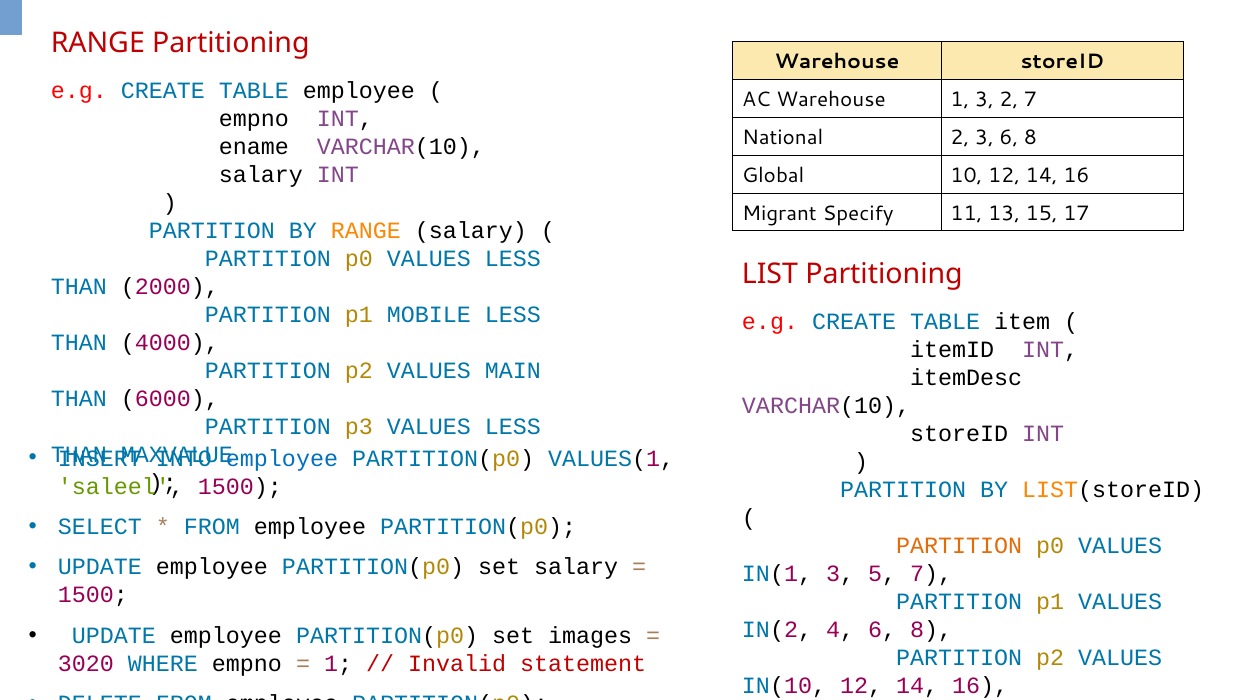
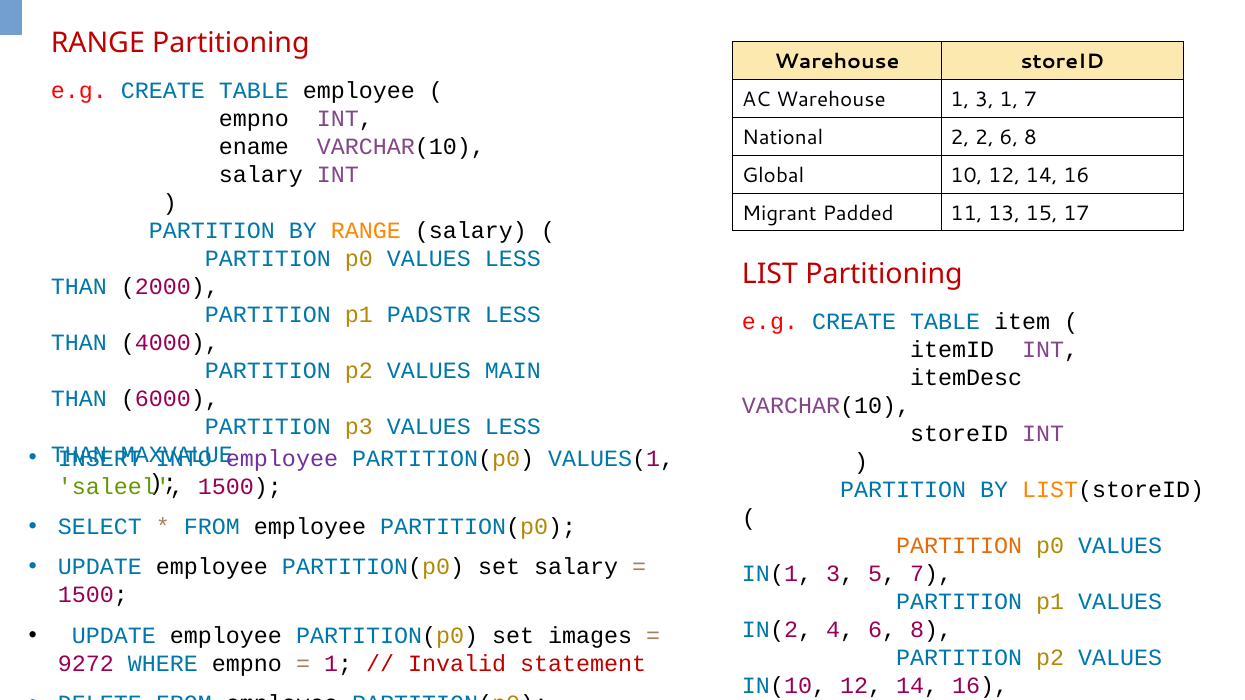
3 2: 2 -> 1 (1009, 100)
2 3: 3 -> 2 (984, 138)
Specify: Specify -> Padded (858, 214)
MOBILE: MOBILE -> PADSTR (429, 315)
employee colour: blue -> purple (282, 459)
3020: 3020 -> 9272 (86, 664)
